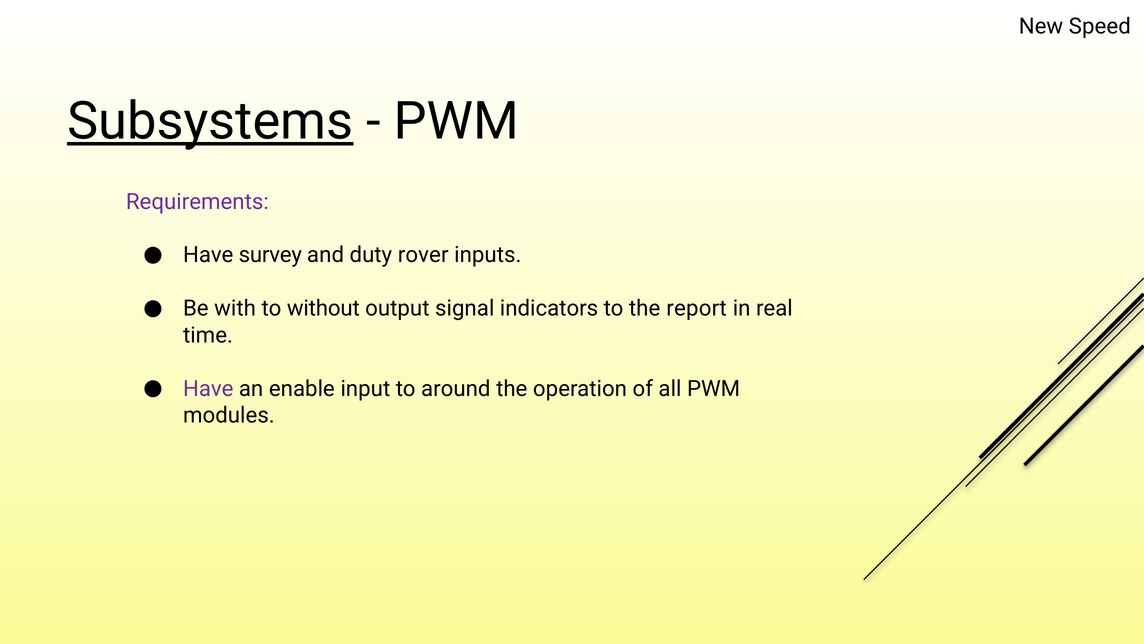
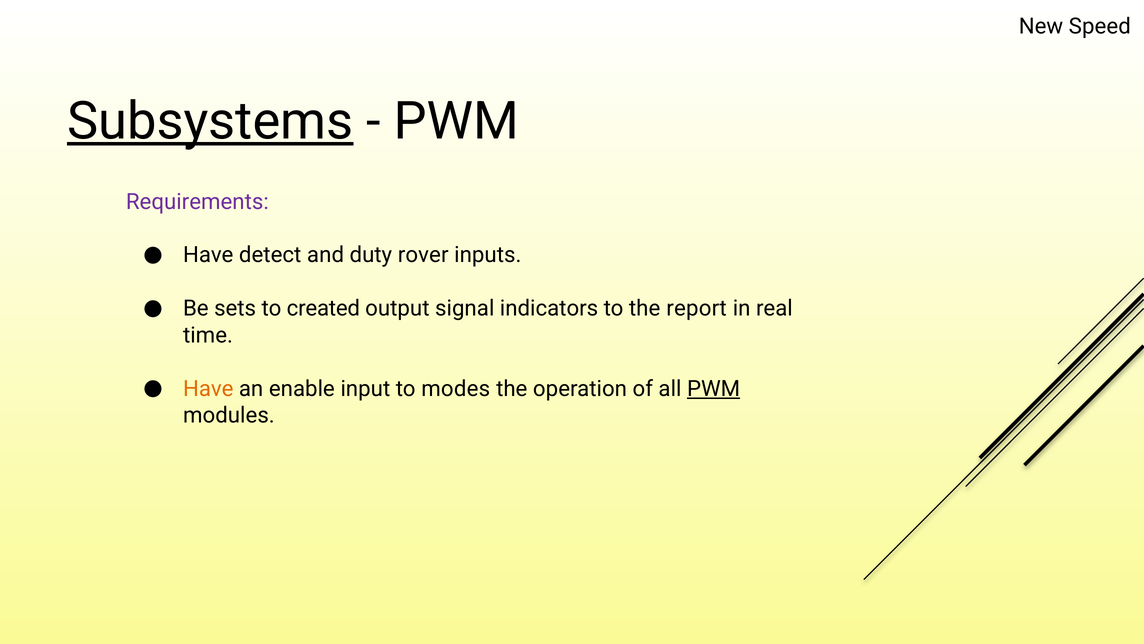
survey: survey -> detect (270, 255)
with: with -> sets (235, 308)
without: without -> created (323, 308)
Have colour: purple -> orange (208, 388)
around: around -> modes (456, 388)
PWM underline: none -> present (714, 388)
